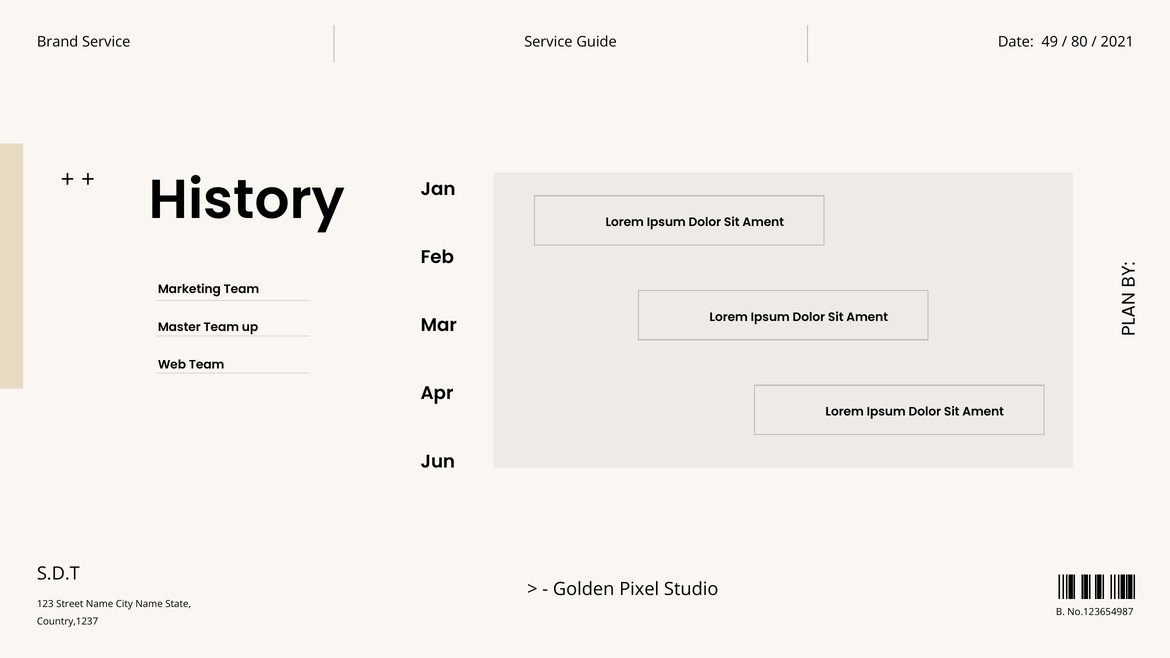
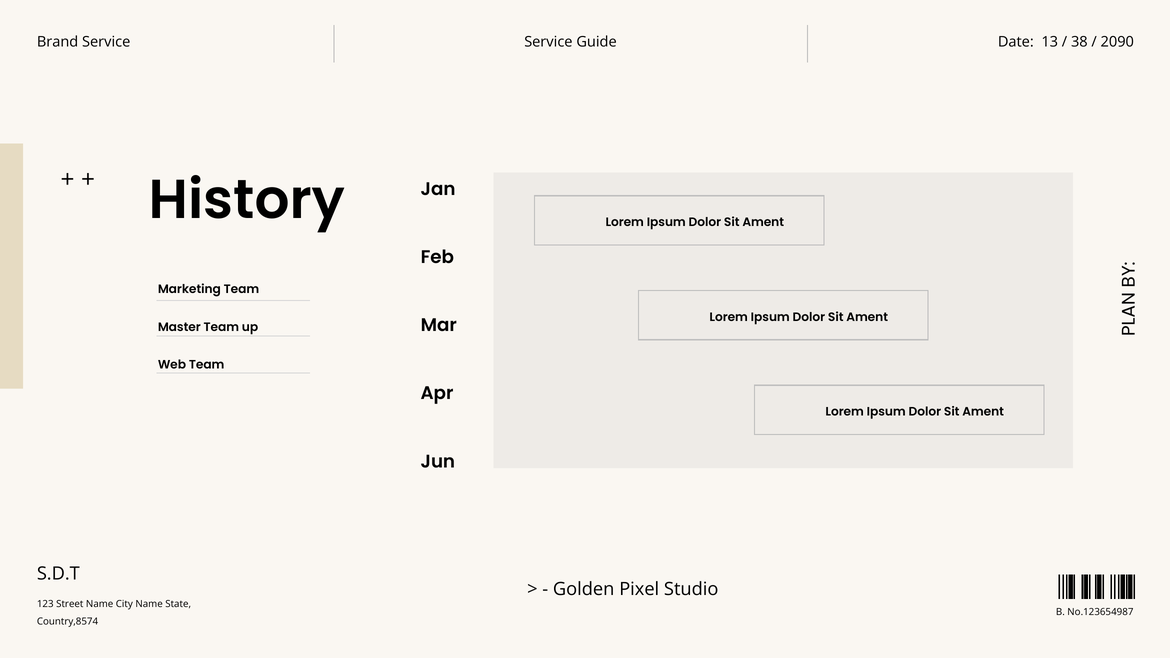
49: 49 -> 13 (1050, 42)
80: 80 -> 38 (1079, 42)
2021: 2021 -> 2090 (1117, 42)
Country,1237: Country,1237 -> Country,8574 (68, 622)
